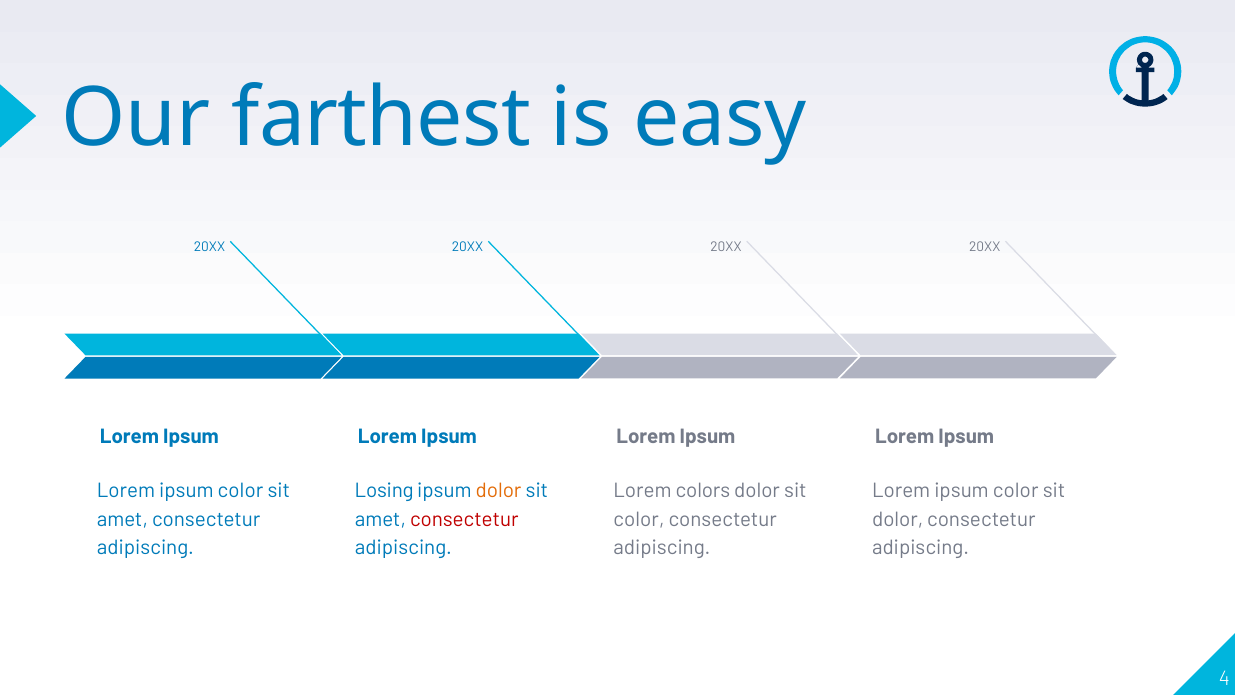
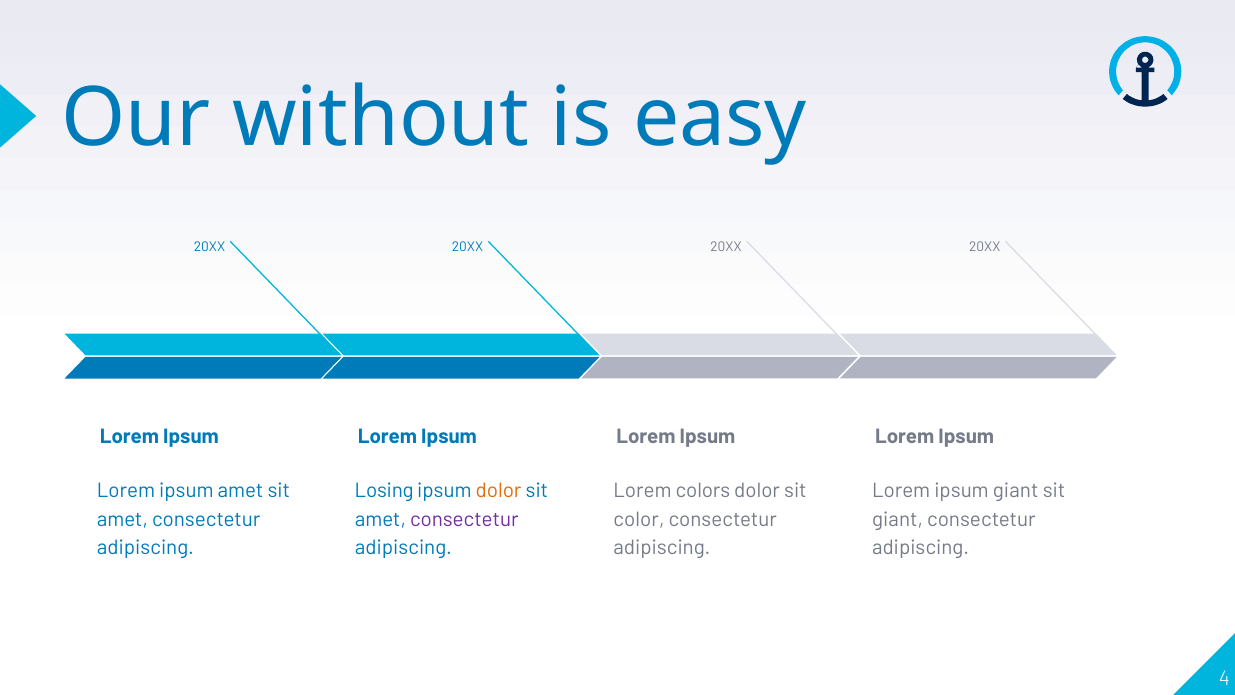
farthest: farthest -> without (381, 118)
color: color -> amet (241, 491)
color: color -> giant (1016, 491)
dolor: dolor -> giant (898, 519)
consectetur colour: red -> purple (464, 519)
